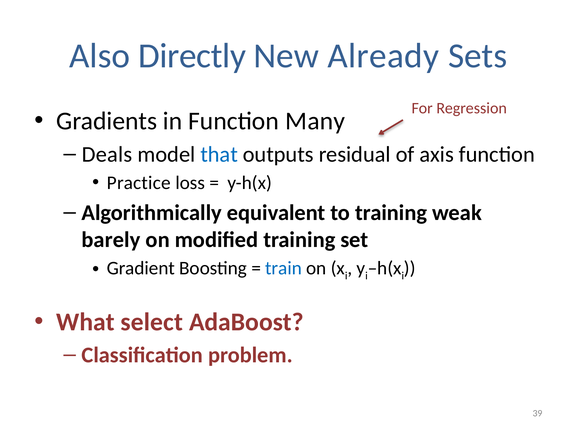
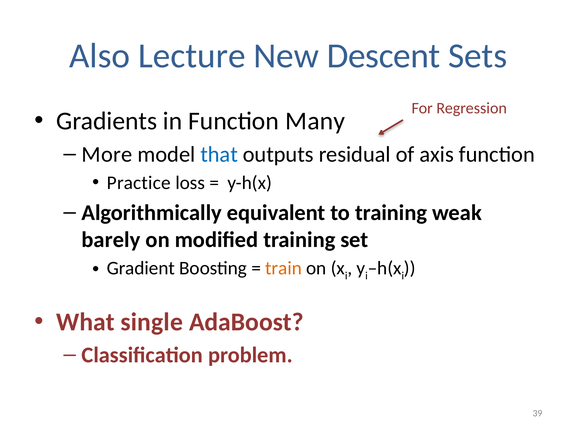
Directly: Directly -> Lecture (192, 56)
Already: Already -> Descent (384, 56)
Deals: Deals -> More (107, 154)
train colour: blue -> orange (284, 268)
select: select -> single (152, 322)
